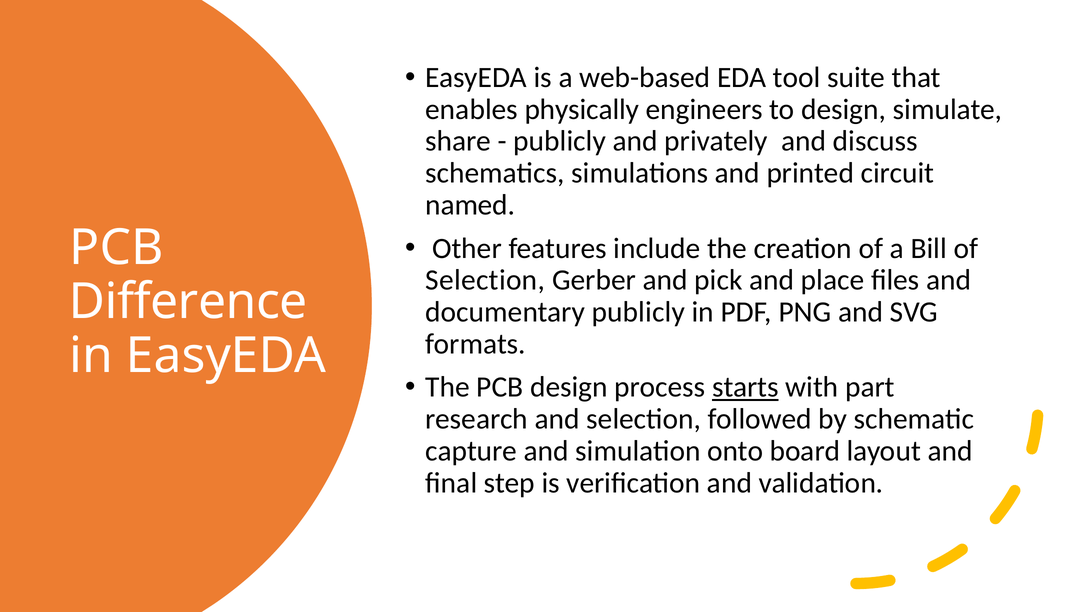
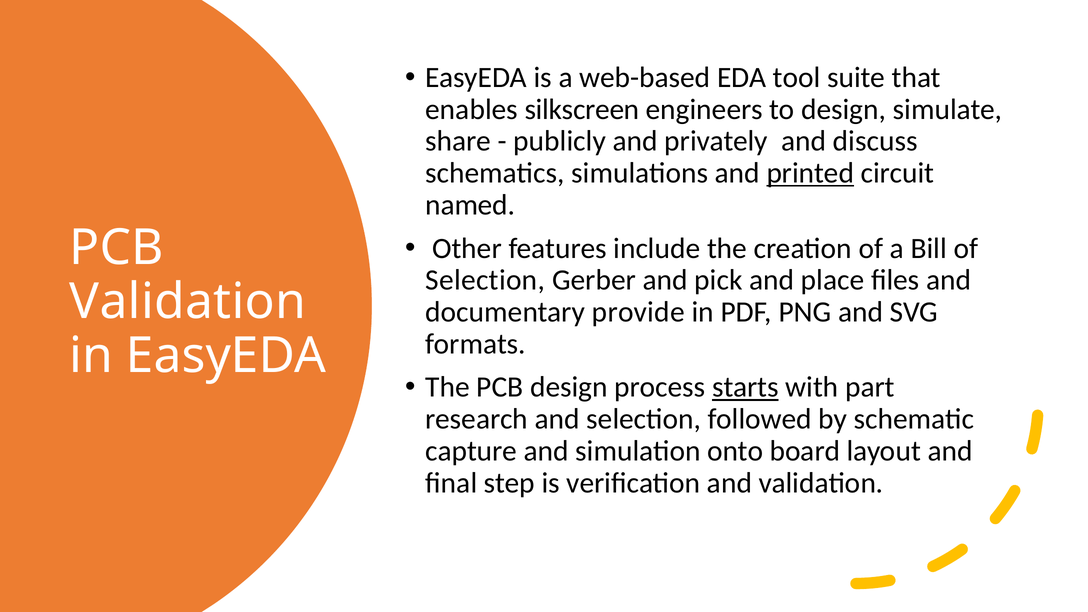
physically: physically -> silkscreen (582, 109)
printed underline: none -> present (810, 173)
Difference: Difference -> Validation (188, 302)
documentary publicly: publicly -> provide (638, 312)
